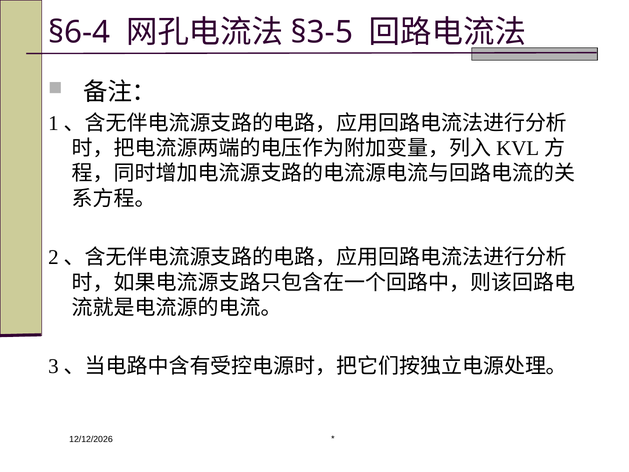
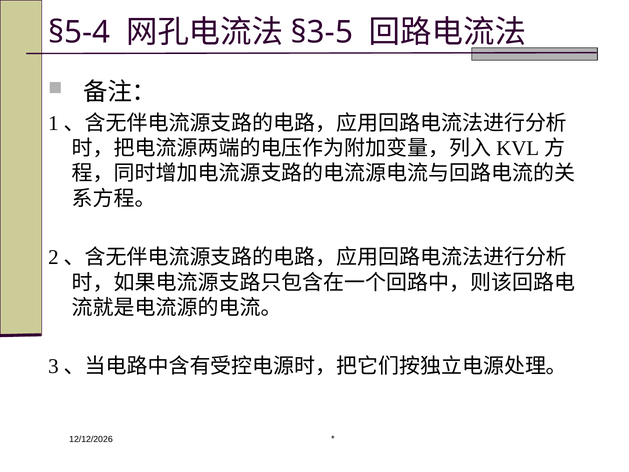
§6-4: §6-4 -> §5-4 (79, 32)
